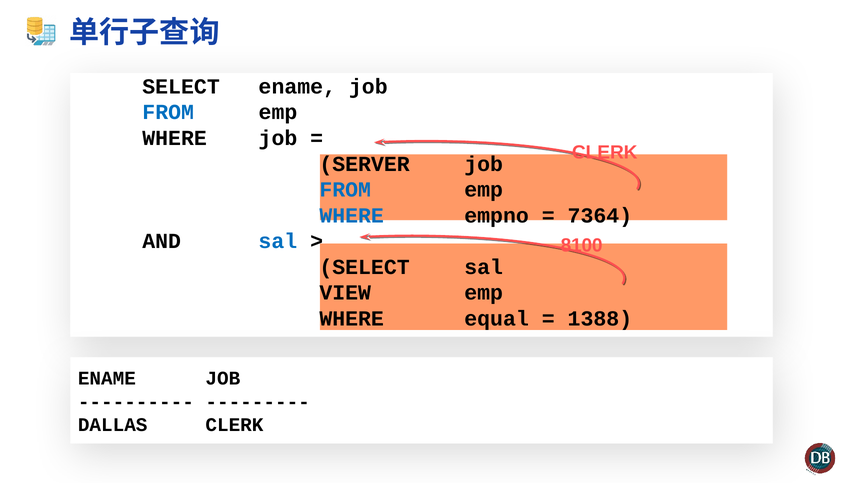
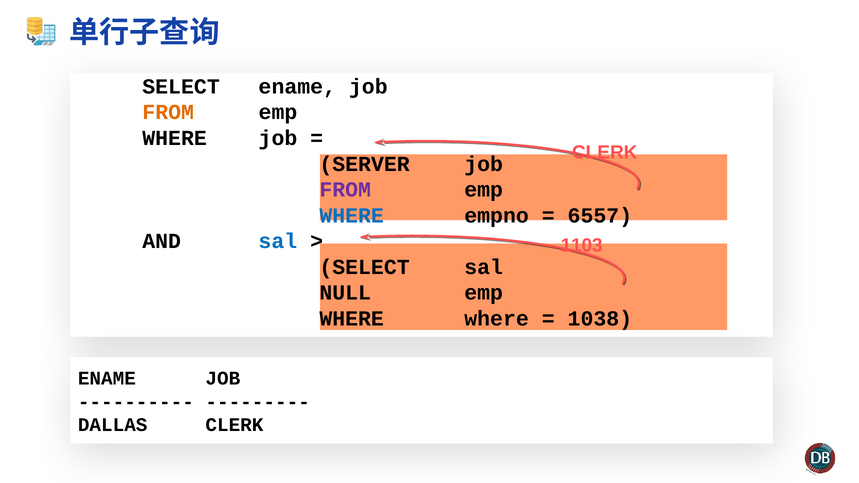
FROM colour: blue -> orange (168, 112)
FROM colour: blue -> purple (345, 190)
7364: 7364 -> 6557 (600, 216)
8100: 8100 -> 1103 (582, 246)
VIEW: VIEW -> NULL (345, 293)
WHERE equal: equal -> where (497, 319)
1388: 1388 -> 1038 (600, 319)
